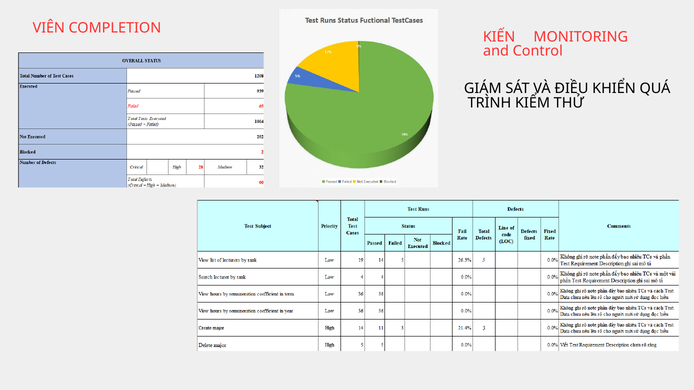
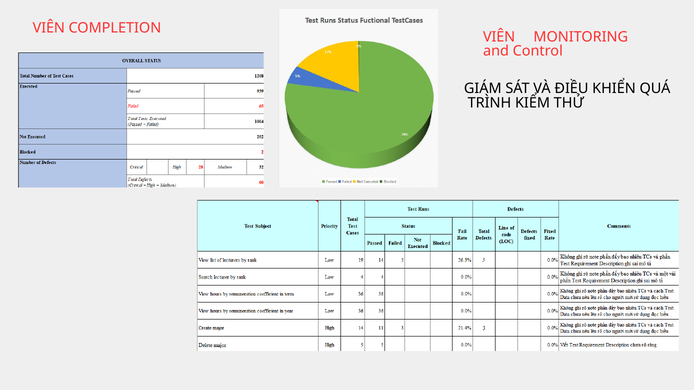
KIẾN: KIẾN -> VIÊN (499, 37)
